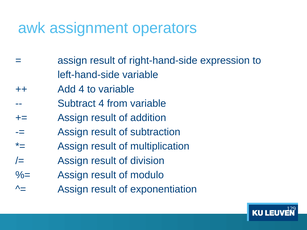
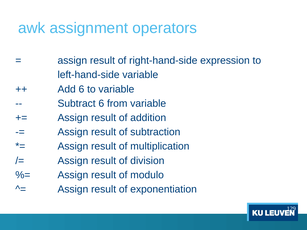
Add 4: 4 -> 6 (81, 89)
Subtract 4: 4 -> 6 (101, 104)
